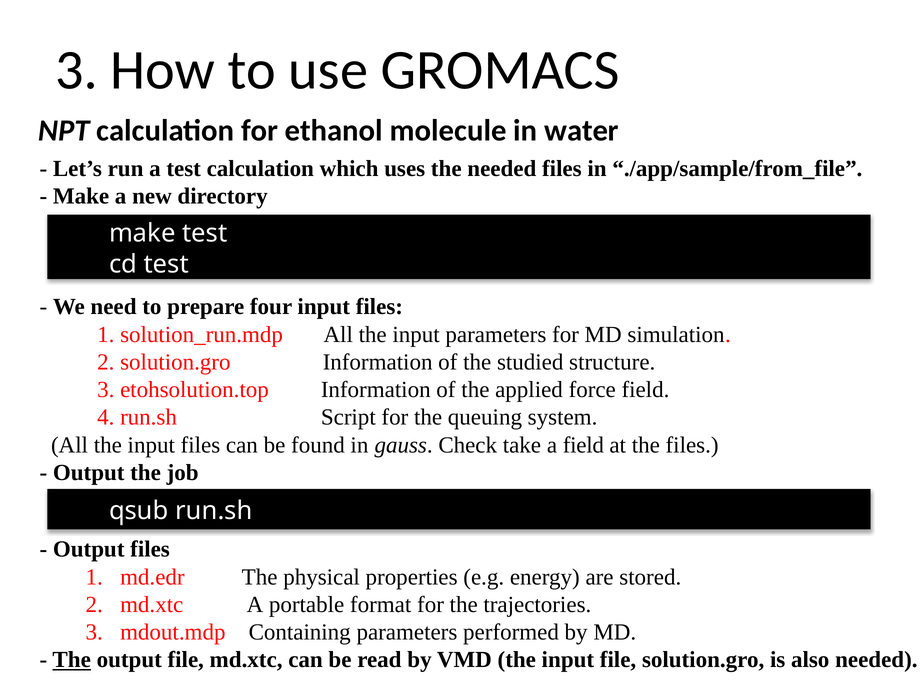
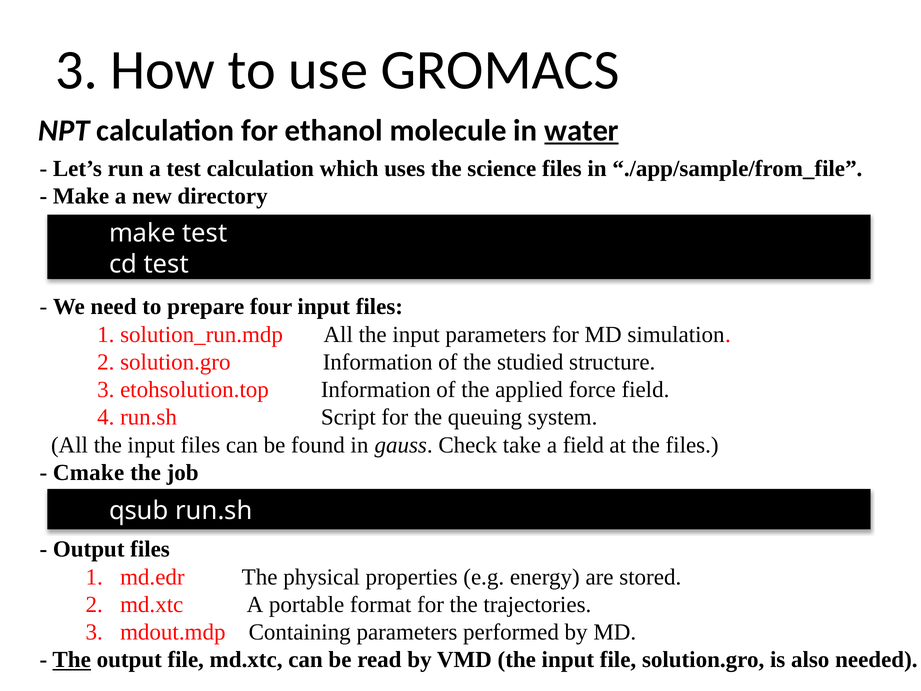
water underline: none -> present (582, 130)
the needed: needed -> science (502, 169)
Output: Output -> Cmake (89, 472)
